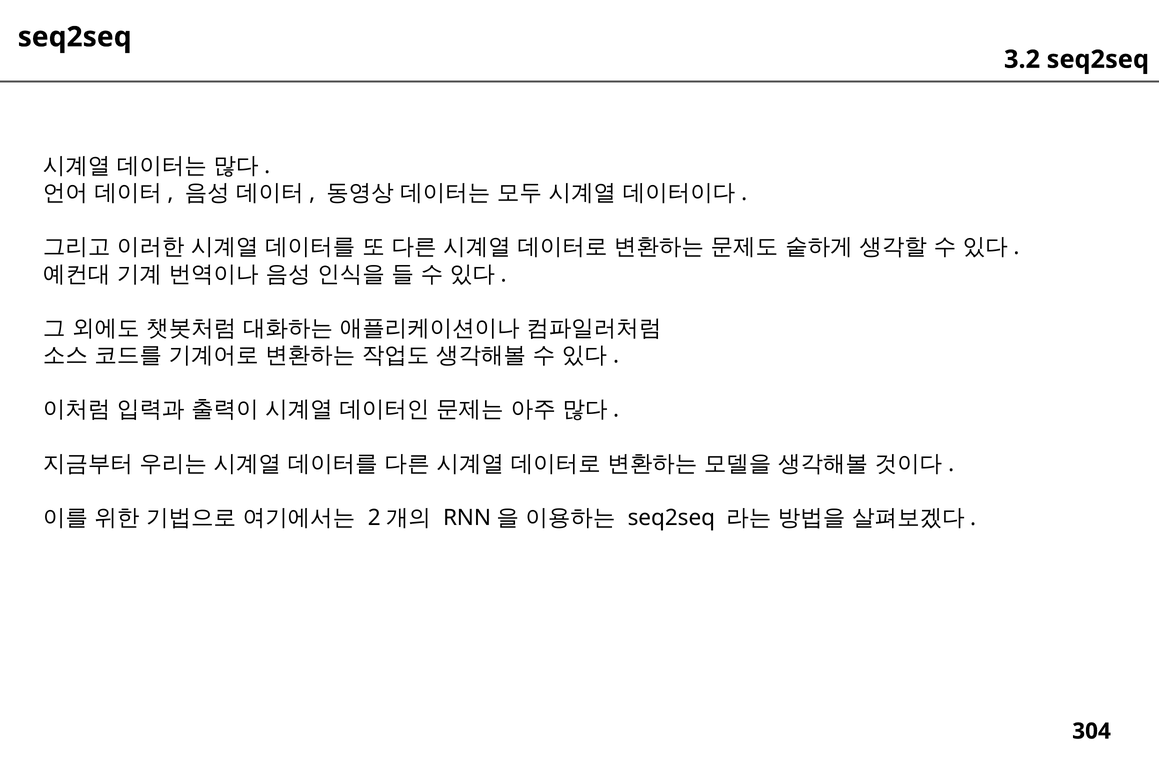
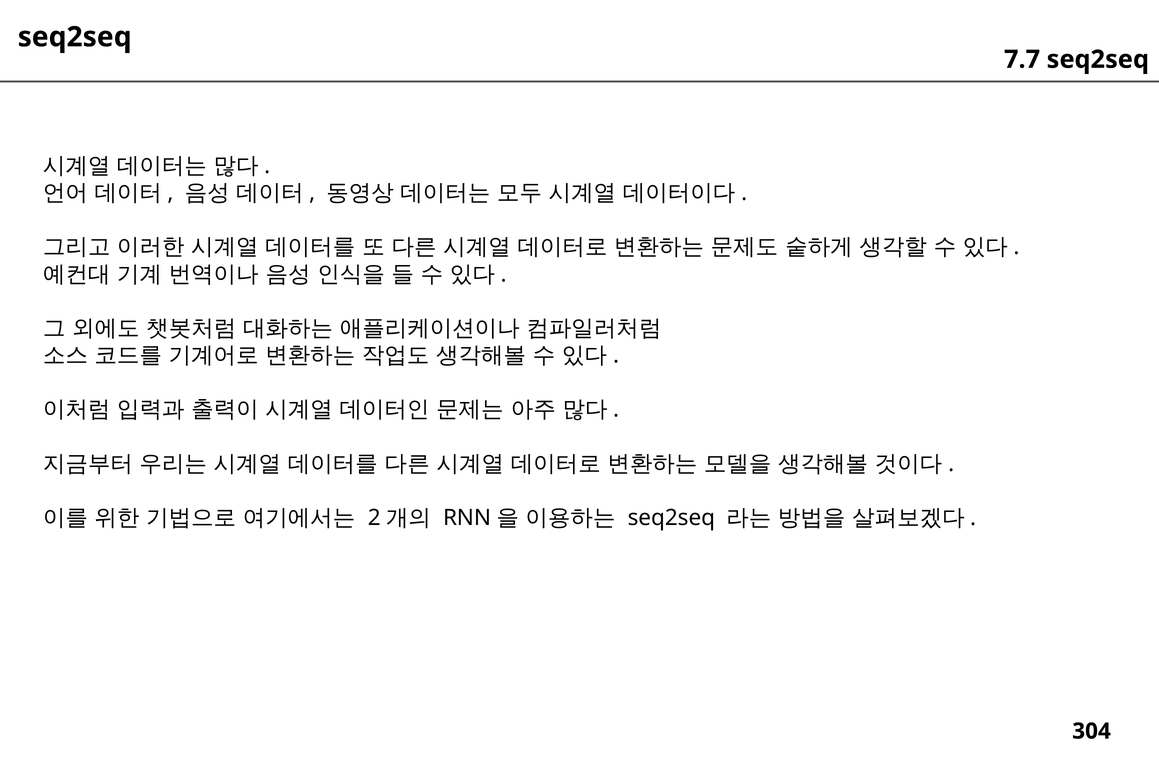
3.2: 3.2 -> 7.7 (1022, 59)
